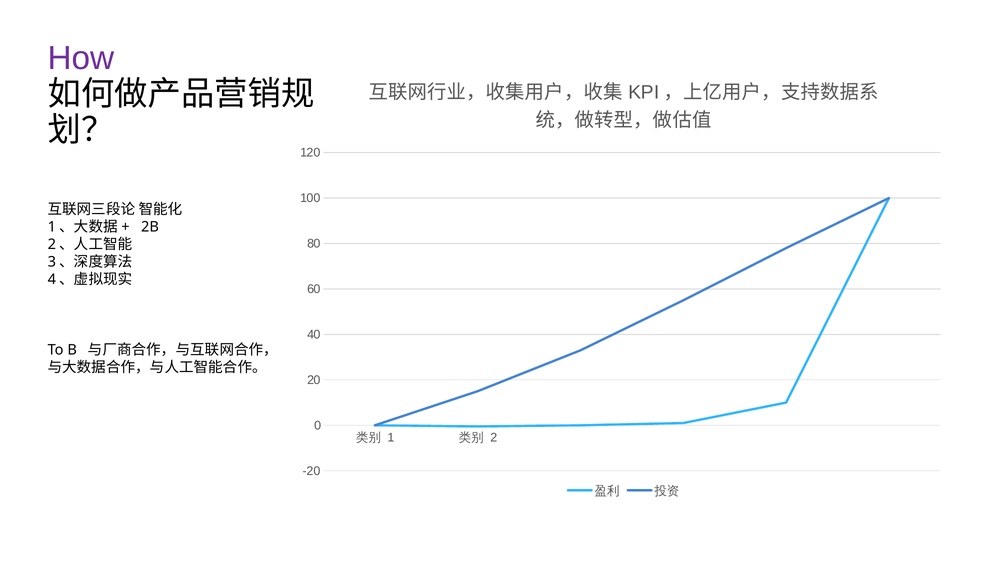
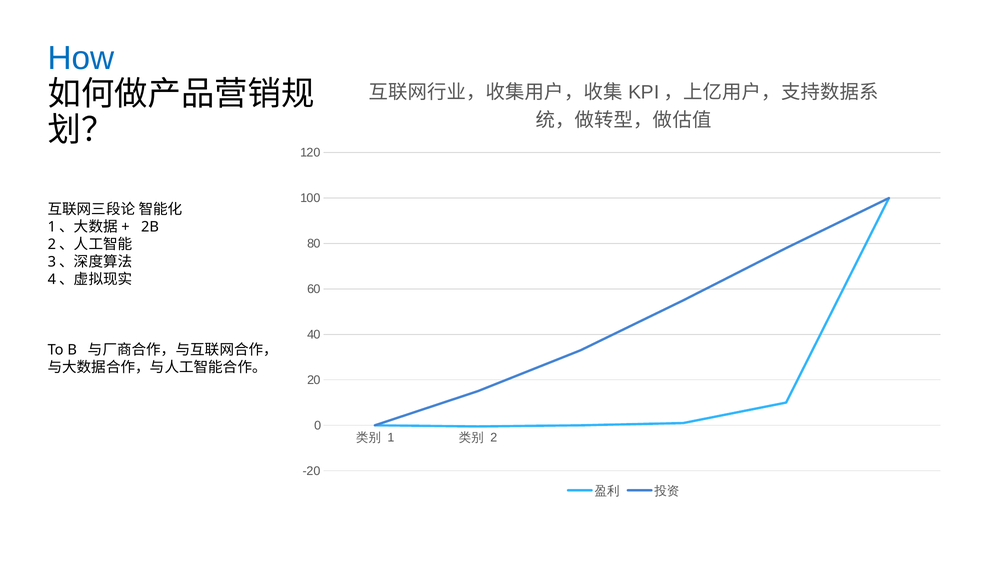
How colour: purple -> blue (81, 58)
